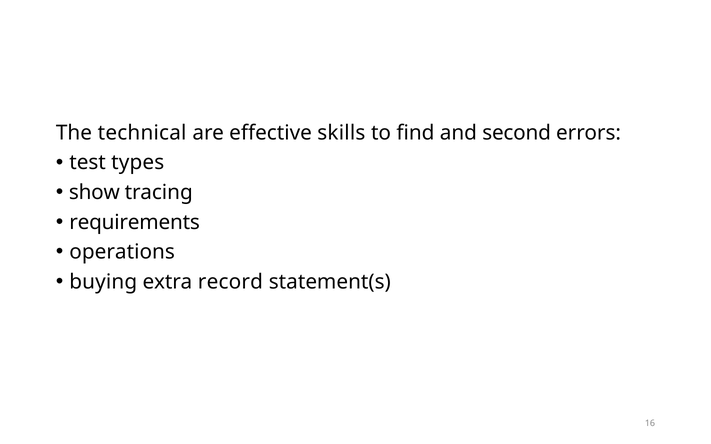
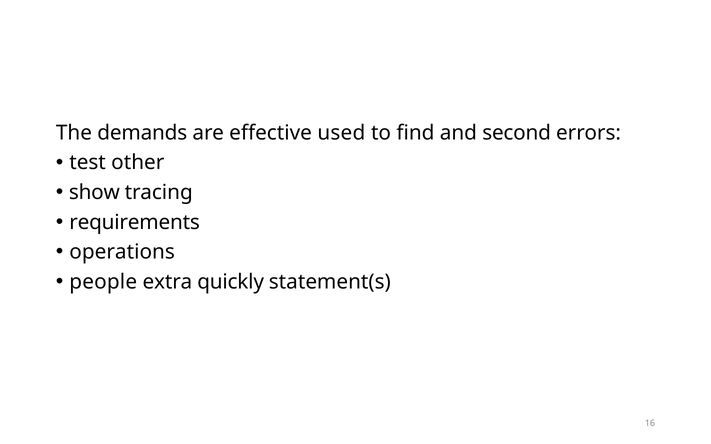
technical: technical -> demands (142, 133)
skills: skills -> used (341, 133)
types: types -> other (138, 163)
buying: buying -> people (103, 282)
record: record -> quickly (231, 282)
